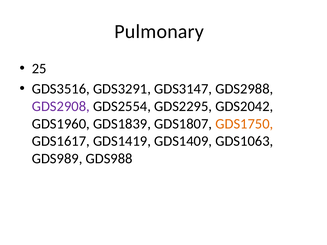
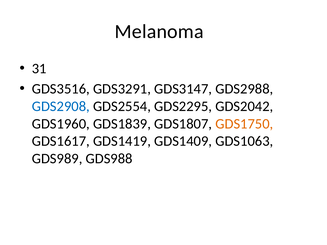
Pulmonary: Pulmonary -> Melanoma (159, 32)
25: 25 -> 31 (39, 69)
GDS2908 colour: purple -> blue (61, 106)
